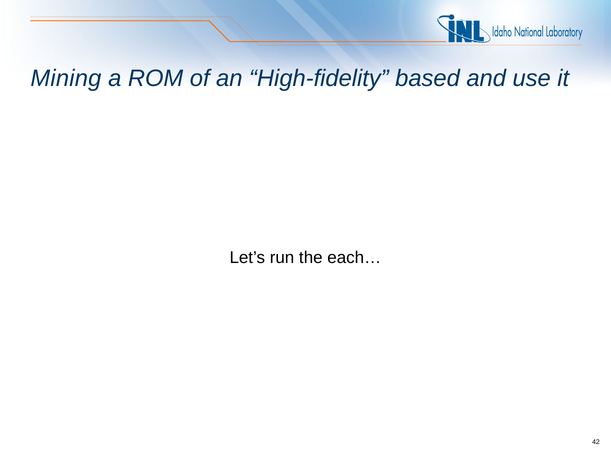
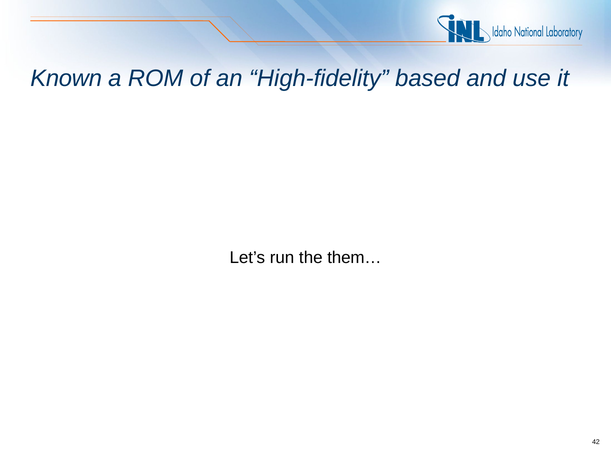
Mining: Mining -> Known (66, 79)
each…: each… -> them… (354, 258)
